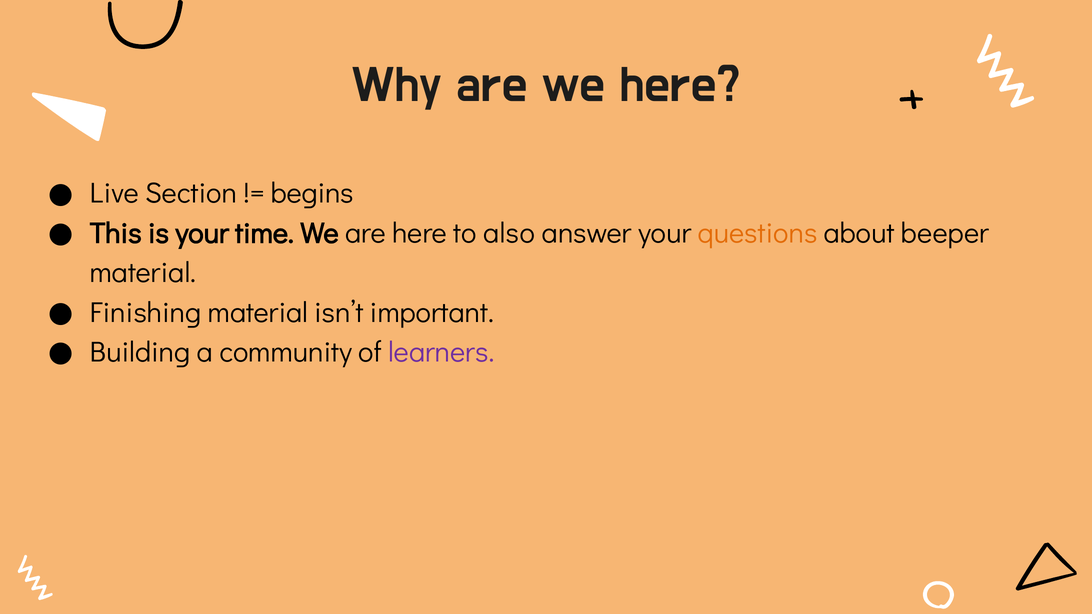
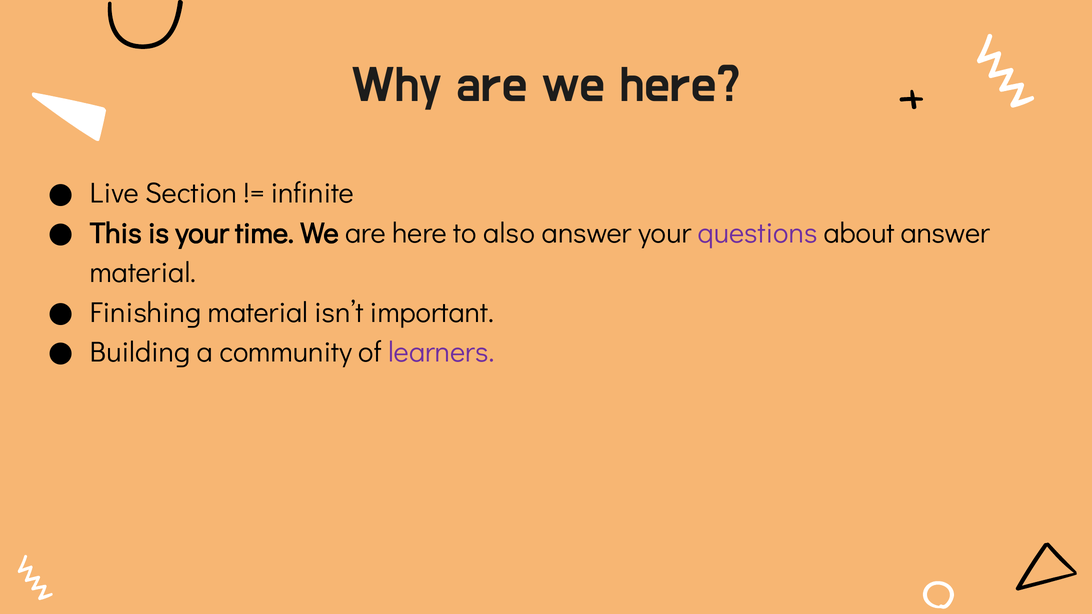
begins: begins -> infinite (312, 194)
questions colour: orange -> purple (758, 233)
about beeper: beeper -> answer (945, 233)
